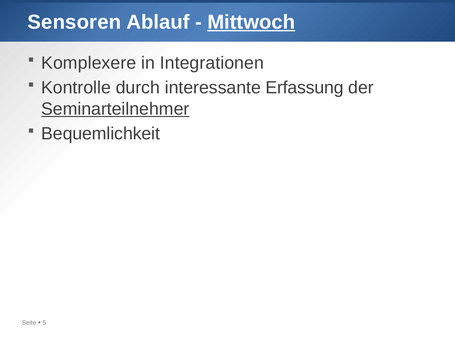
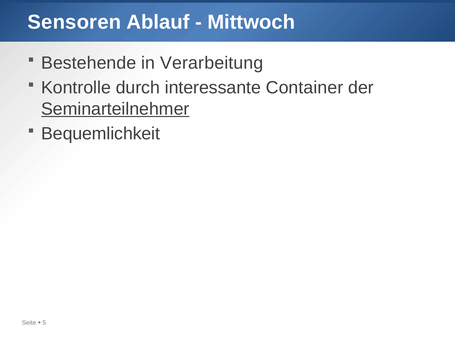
Mittwoch underline: present -> none (251, 22)
Komplexere: Komplexere -> Bestehende (89, 63)
Integrationen: Integrationen -> Verarbeitung (212, 63)
Erfassung: Erfassung -> Container (305, 88)
